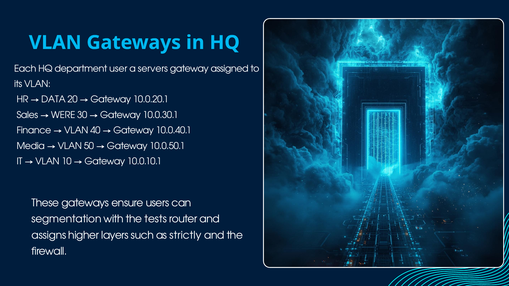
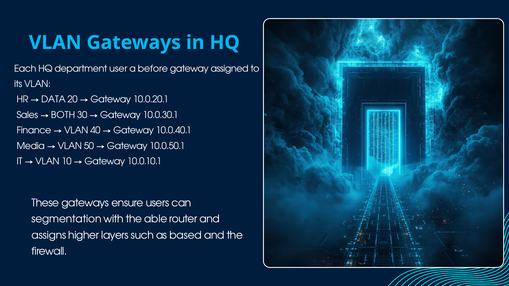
servers: servers -> before (153, 69)
WERE: WERE -> BOTH (63, 115)
tests: tests -> able (156, 219)
strictly: strictly -> based (186, 235)
